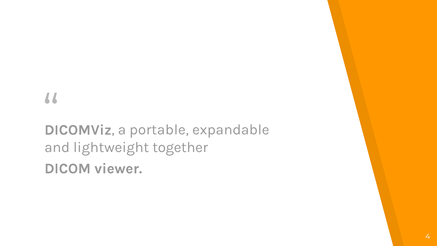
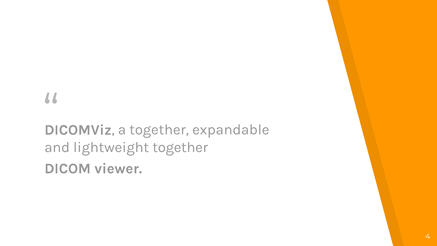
a portable: portable -> together (159, 130)
